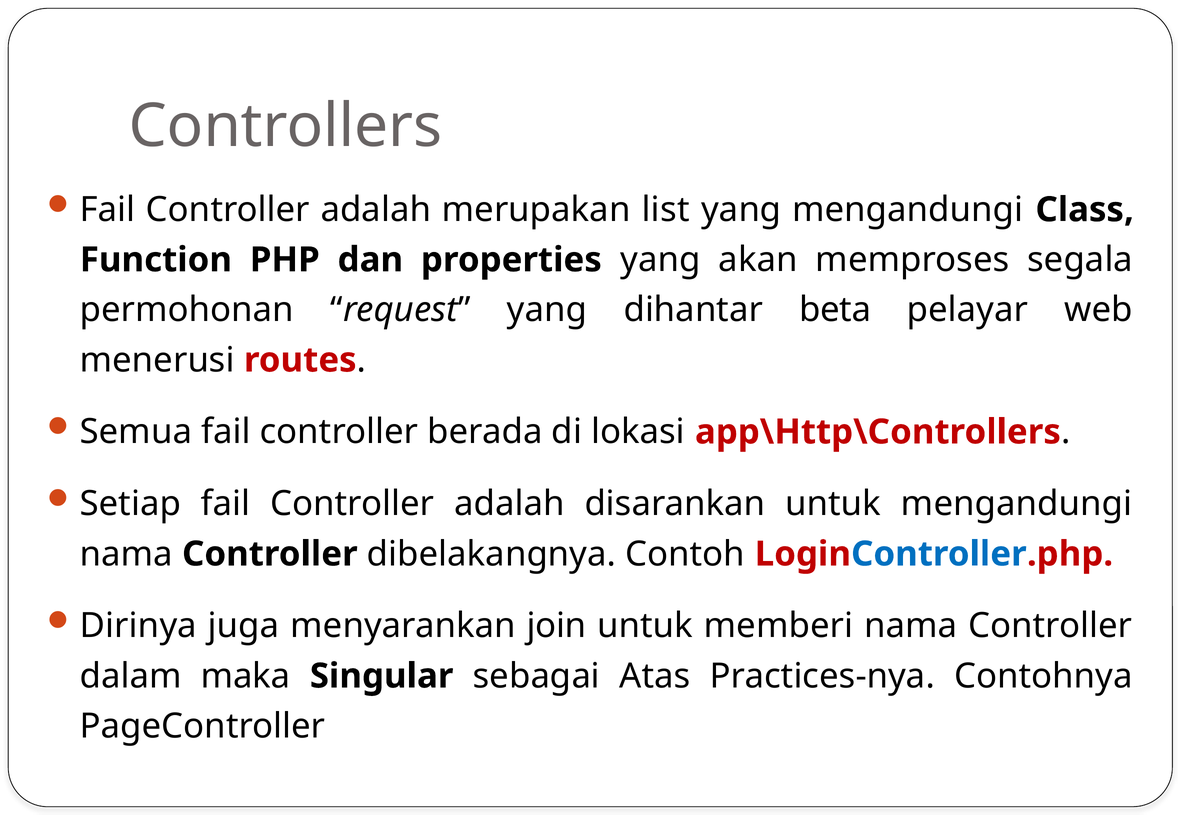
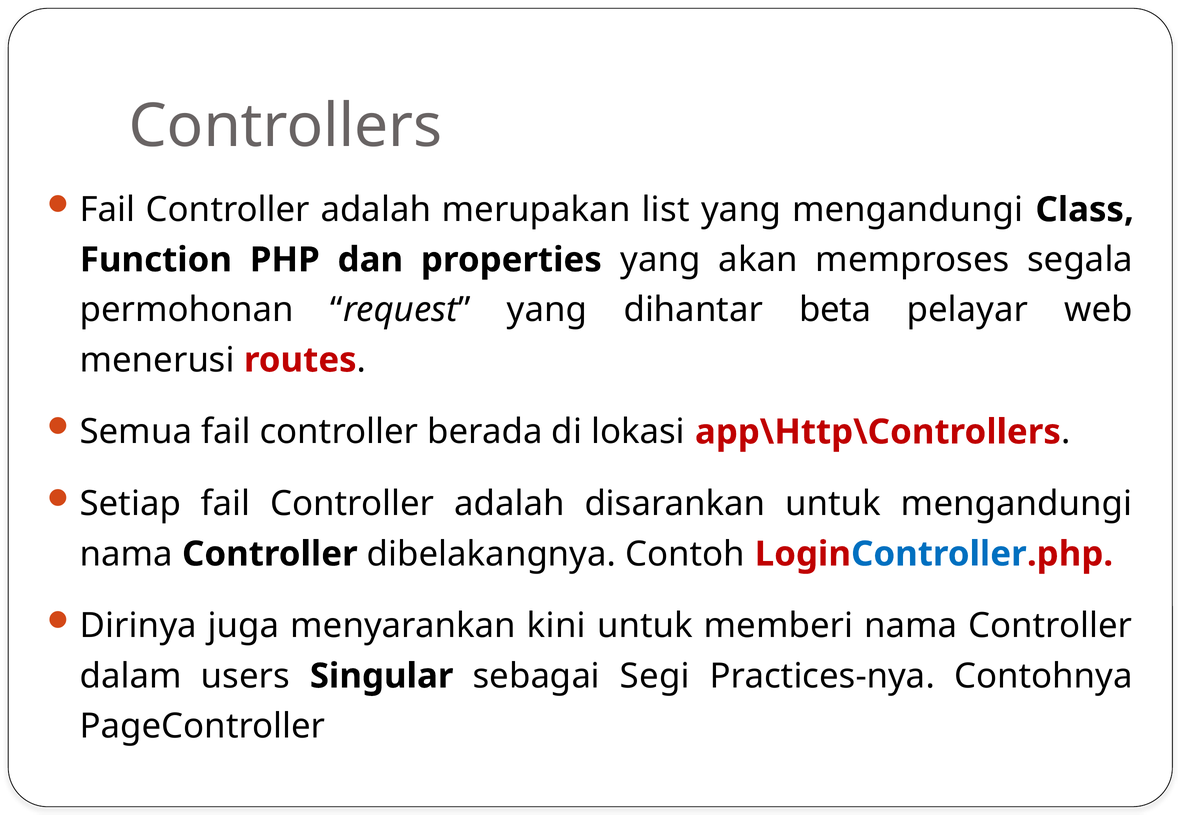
join: join -> kini (556, 626)
maka: maka -> users (245, 676)
Atas: Atas -> Segi (655, 676)
